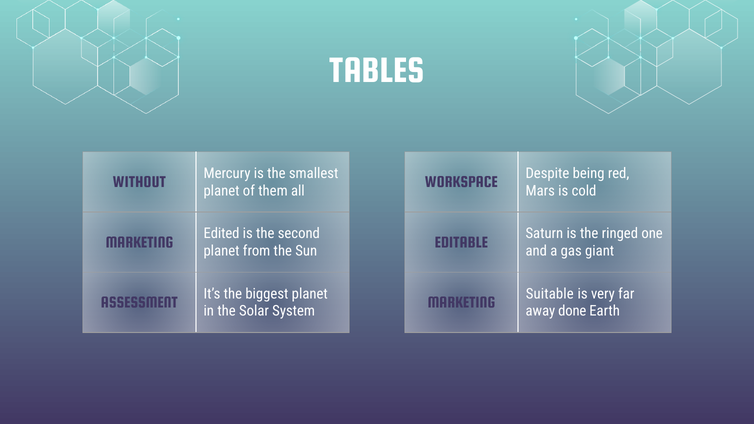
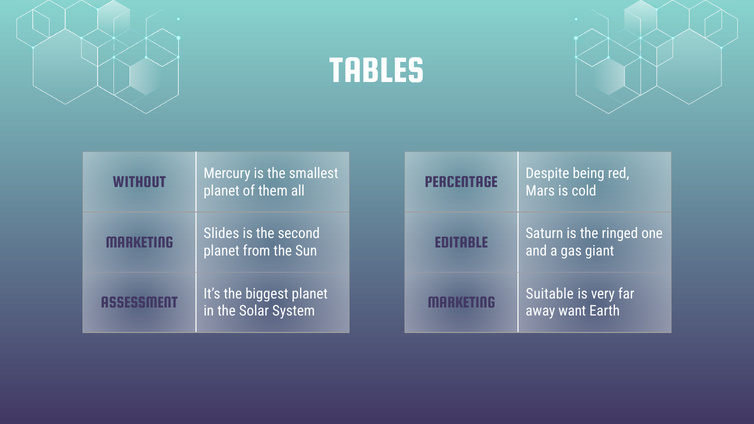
WORKSPACE: WORKSPACE -> PERCENTAGE (461, 182)
Edited: Edited -> Slides (221, 234)
done: done -> want (572, 311)
